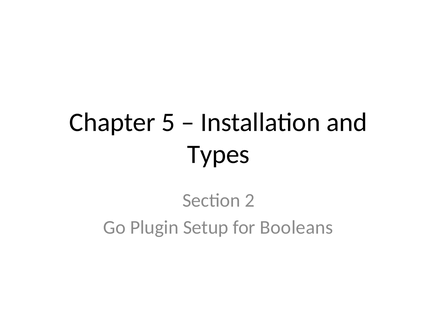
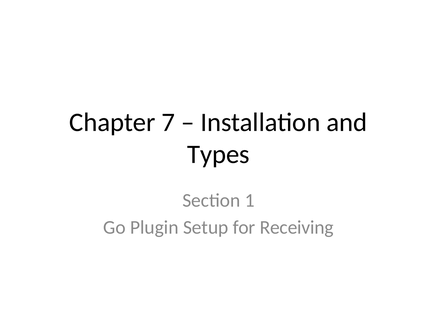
5: 5 -> 7 (168, 123)
2: 2 -> 1 (250, 201)
Booleans: Booleans -> Receiving (297, 228)
